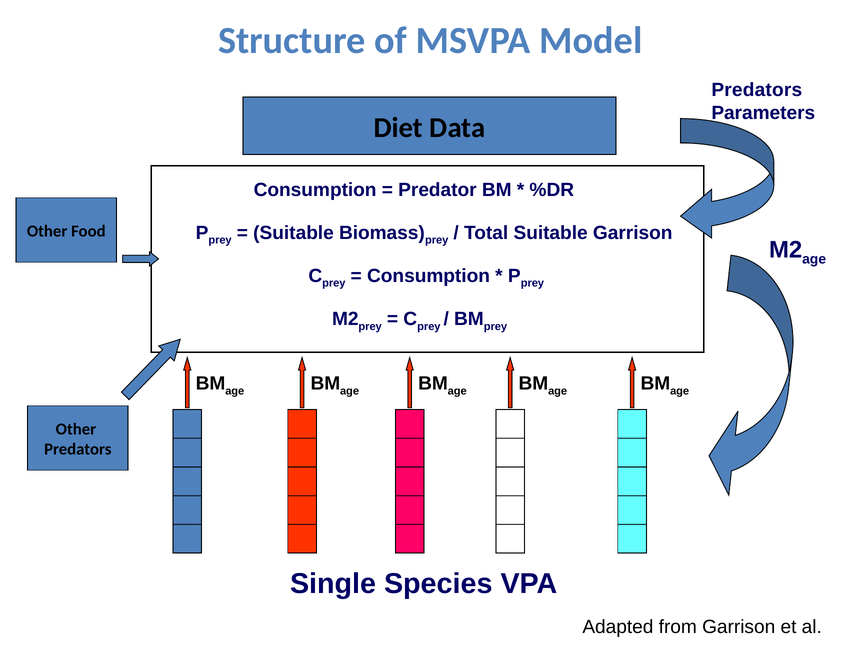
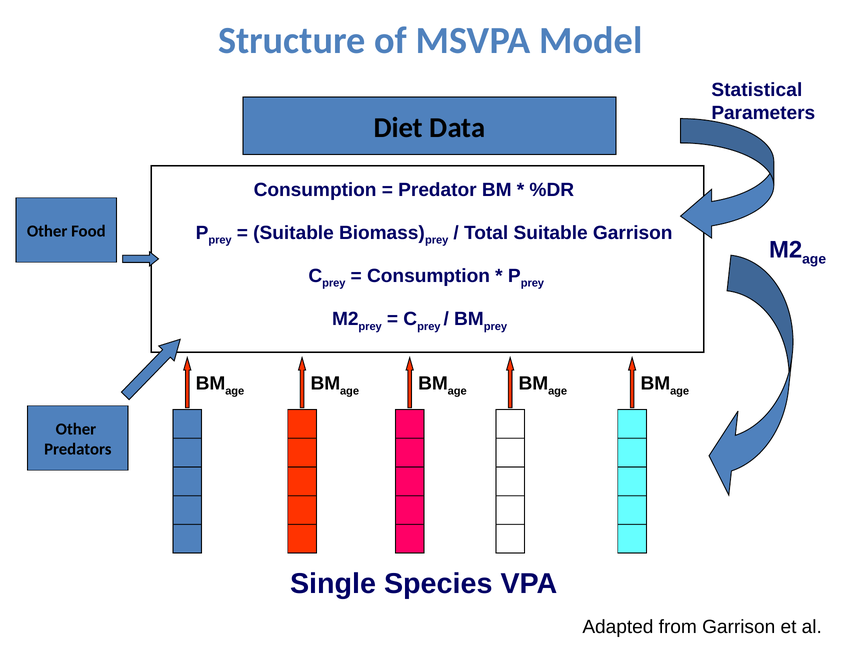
Predators: Predators -> Statistical (757, 90)
